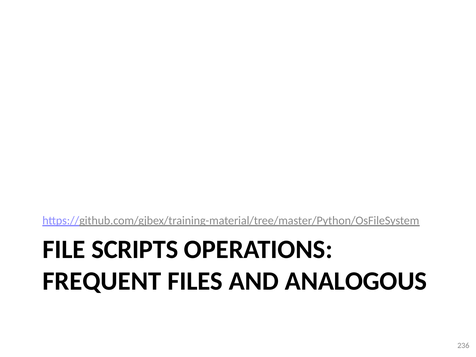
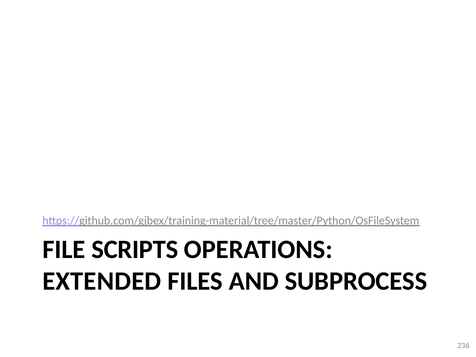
FREQUENT: FREQUENT -> EXTENDED (102, 281)
ANALOGOUS: ANALOGOUS -> SUBPROCESS (356, 281)
